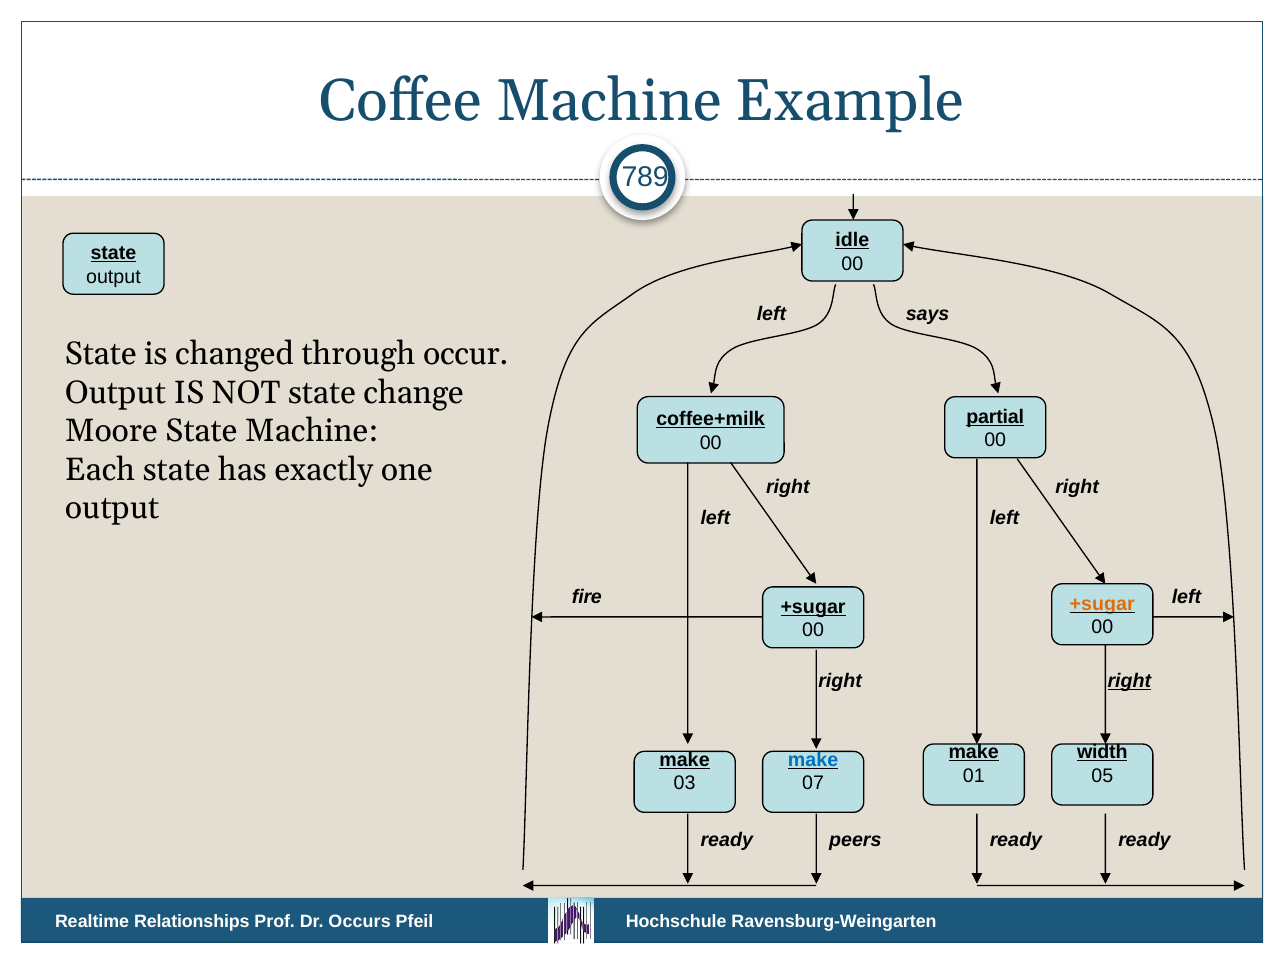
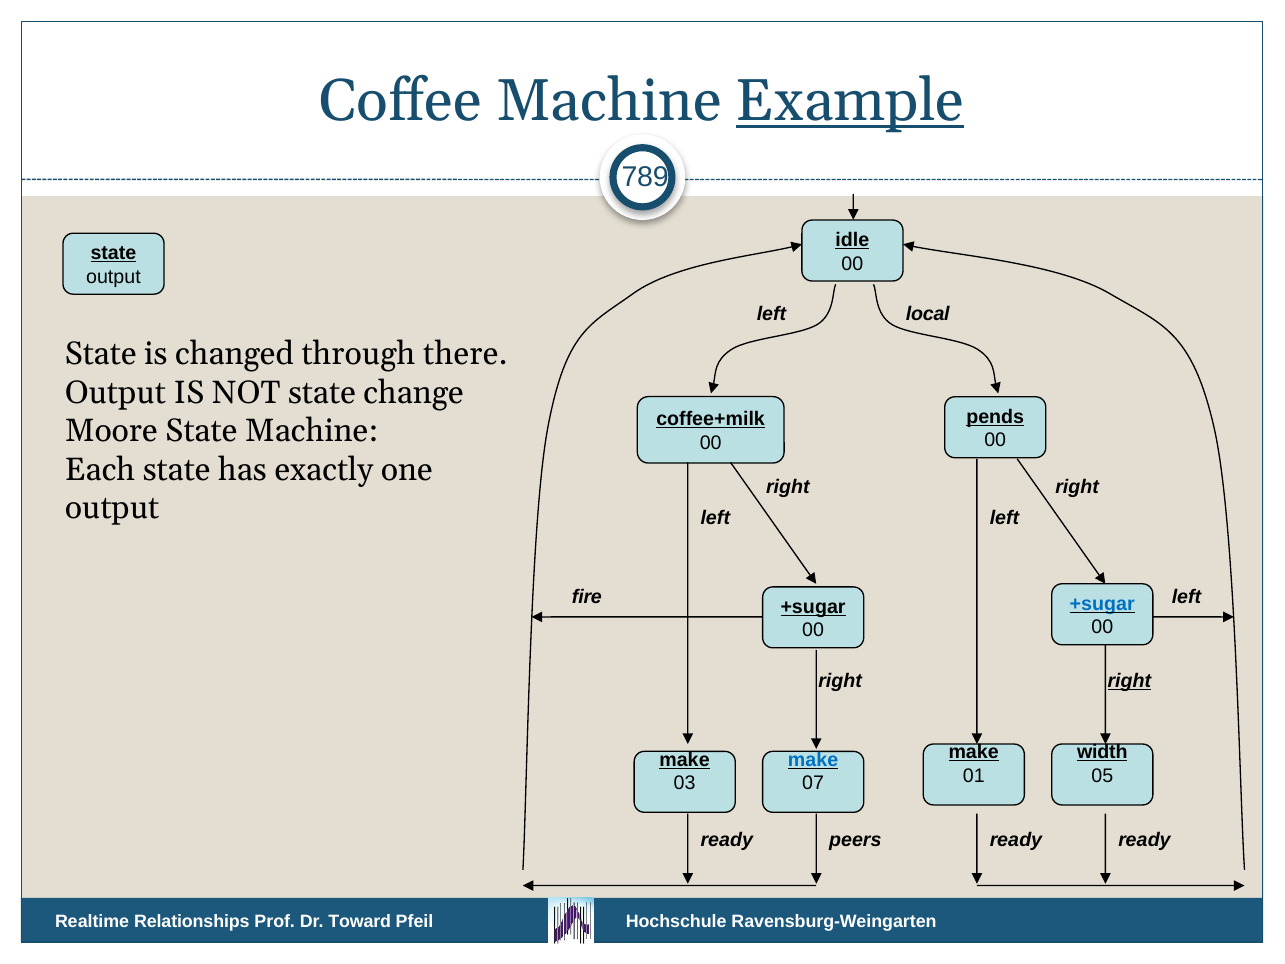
Example underline: none -> present (850, 101)
says: says -> local (928, 314)
occur: occur -> there (465, 354)
partial: partial -> pends (995, 417)
+sugar colour: orange -> blue (1102, 604)
Occurs: Occurs -> Toward (360, 921)
